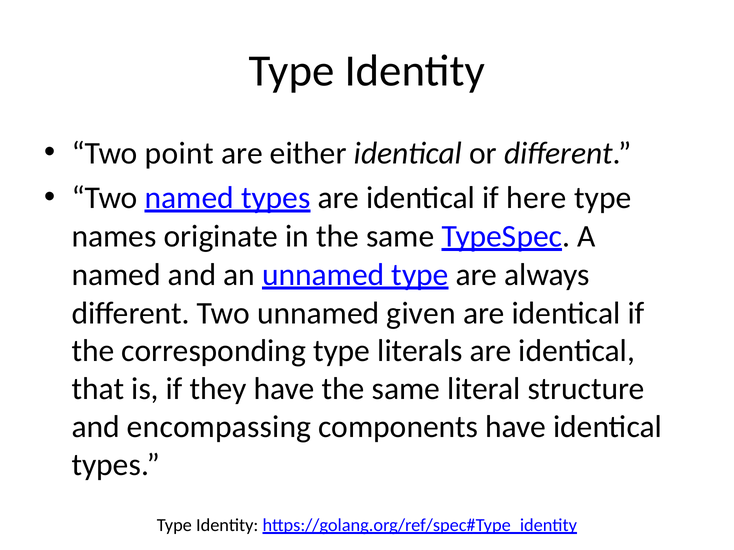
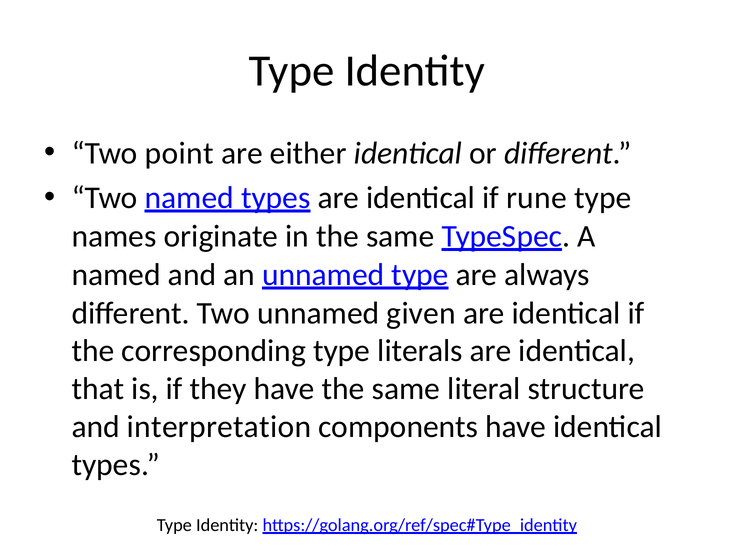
here: here -> rune (536, 198)
encompassing: encompassing -> interpretation (219, 427)
